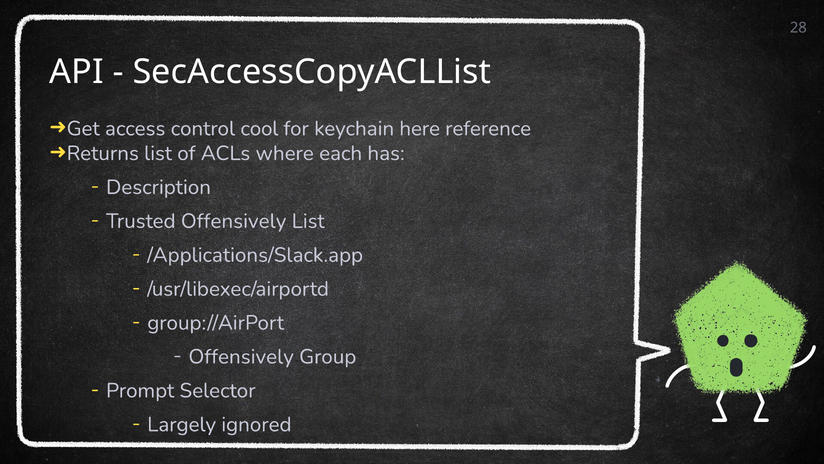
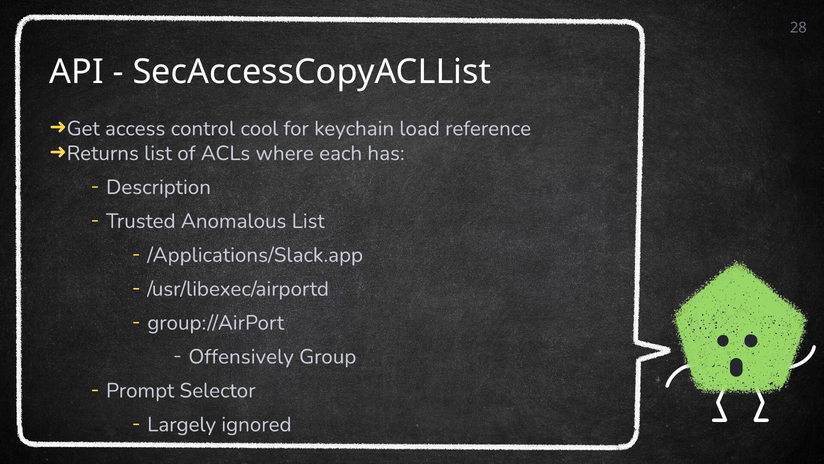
here: here -> load (420, 128)
Trusted Offensively: Offensively -> Anomalous (234, 221)
